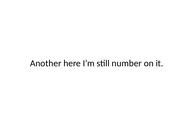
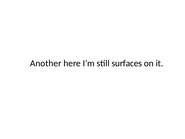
number: number -> surfaces (127, 63)
